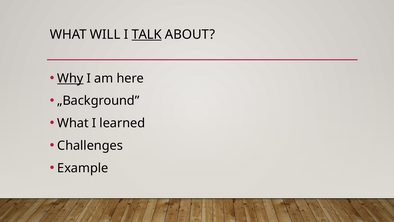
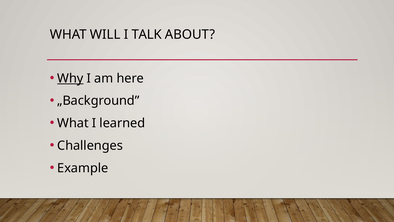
TALK underline: present -> none (147, 34)
